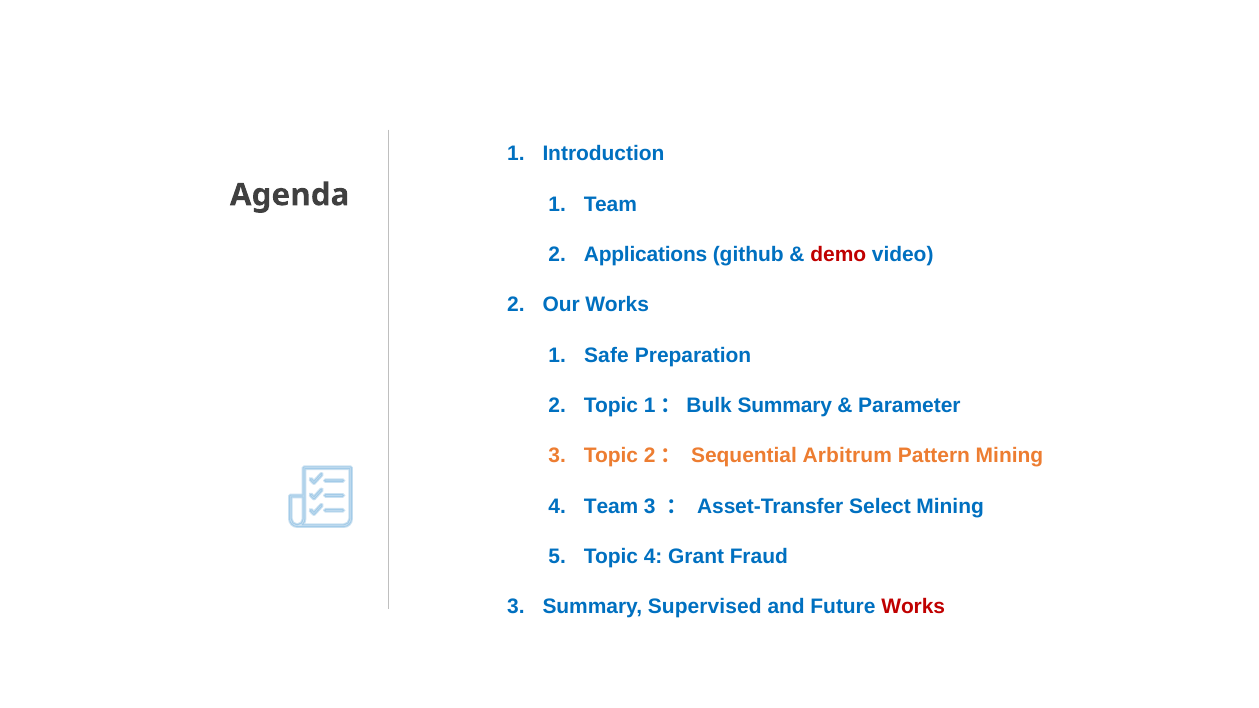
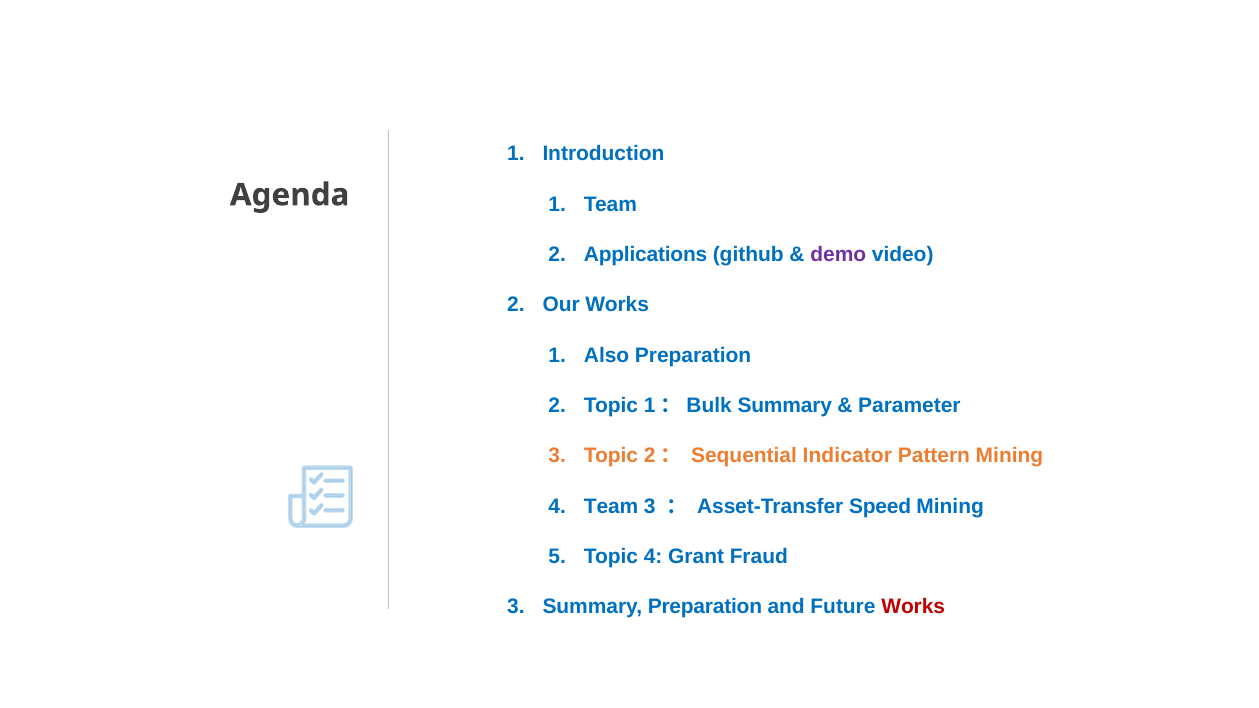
demo colour: red -> purple (838, 255)
Safe: Safe -> Also (607, 355)
Arbitrum: Arbitrum -> Indicator (847, 456)
Select: Select -> Speed (880, 506)
Summary Supervised: Supervised -> Preparation (705, 607)
